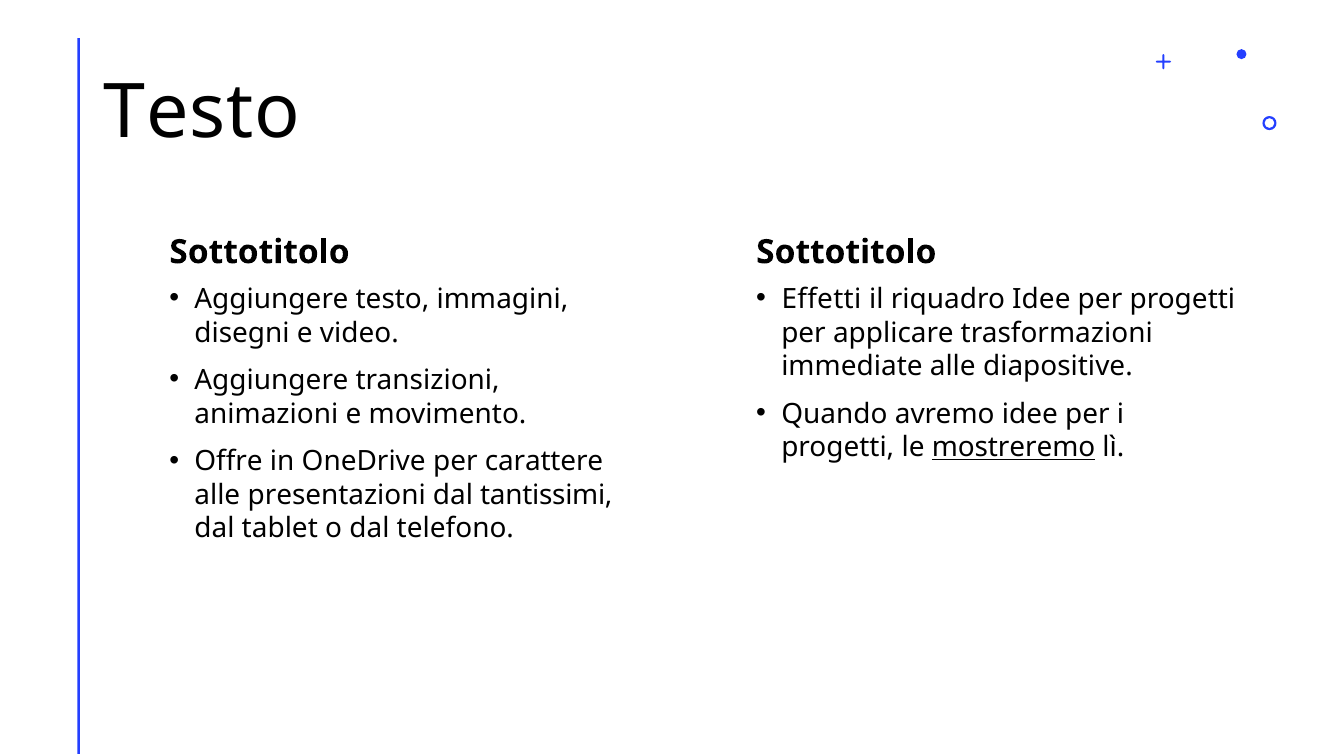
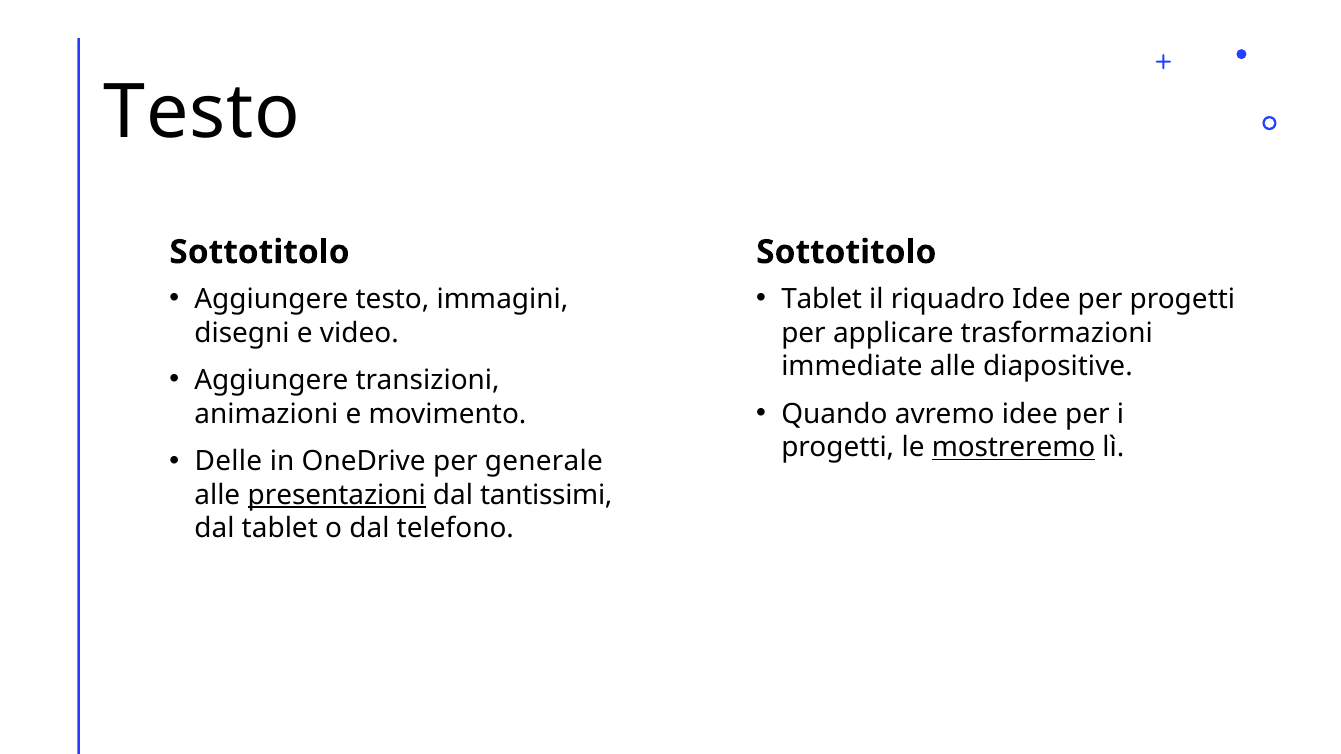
Effetti: Effetti -> Tablet (822, 299)
Offre: Offre -> Delle (228, 462)
carattere: carattere -> generale (544, 462)
presentazioni underline: none -> present (337, 495)
